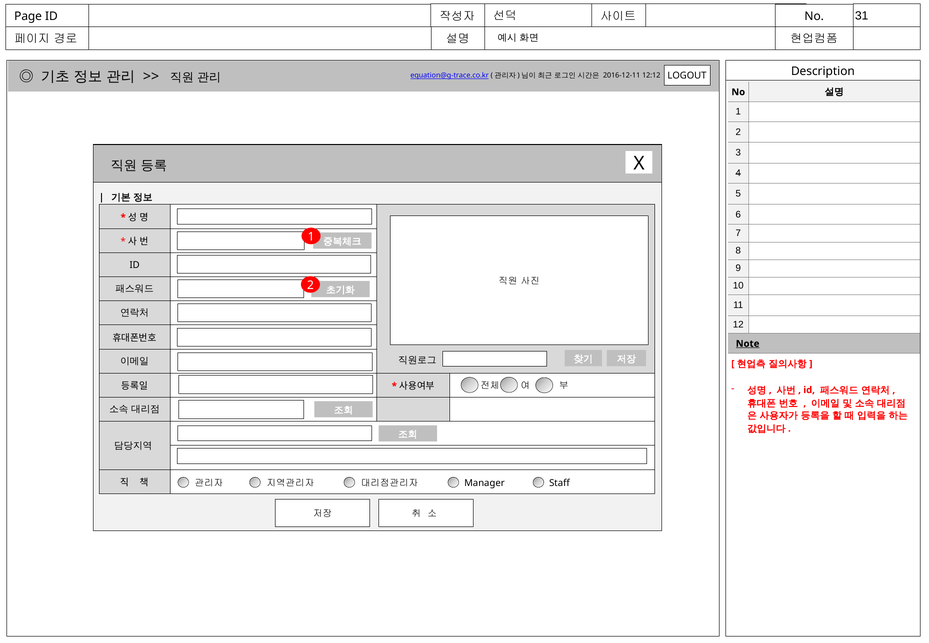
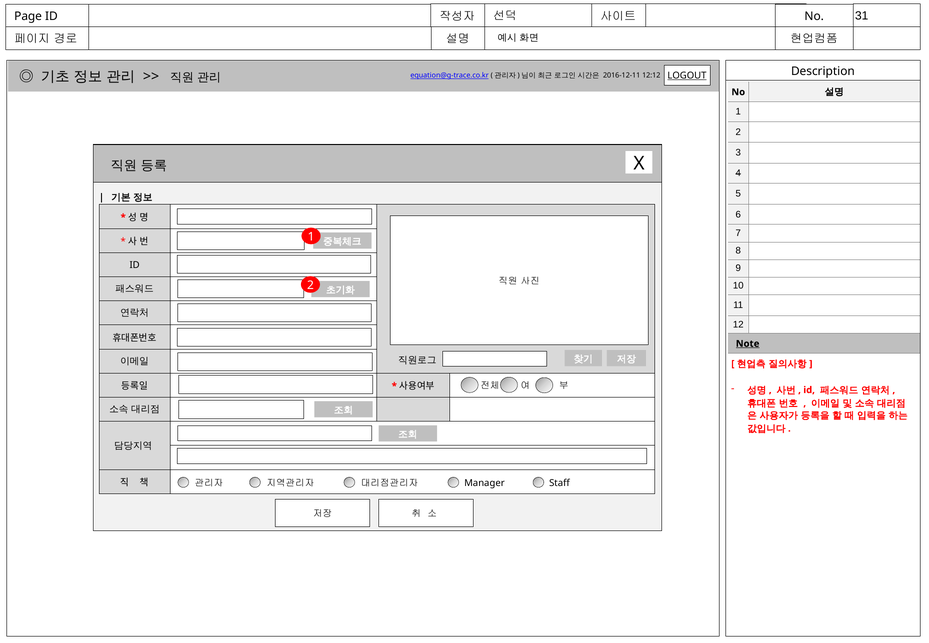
LOGOUT underline: none -> present (687, 76)
